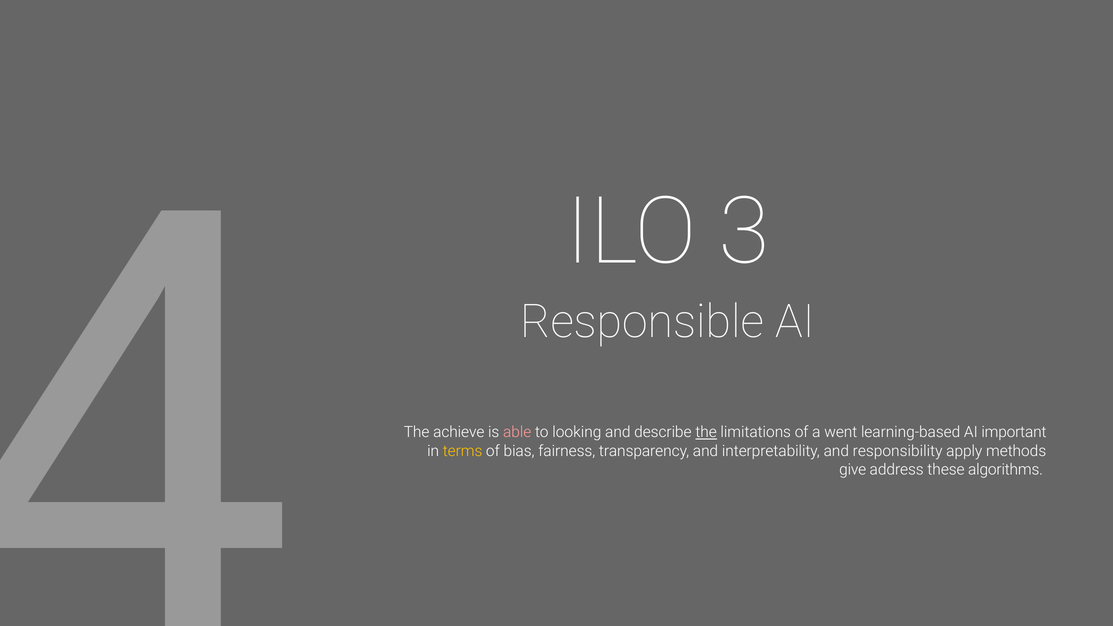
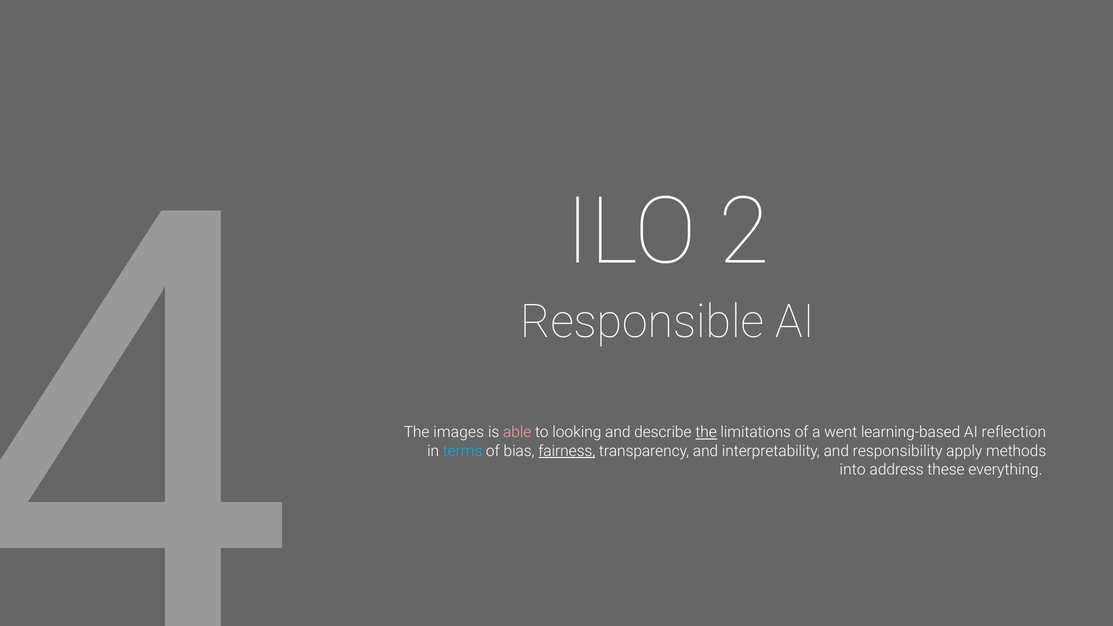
3: 3 -> 2 (744, 232)
achieve: achieve -> images (459, 432)
important: important -> reflection (1014, 432)
terms colour: yellow -> light blue (463, 451)
fairness underline: none -> present (567, 451)
give: give -> into (853, 470)
algorithms: algorithms -> everything (1005, 470)
